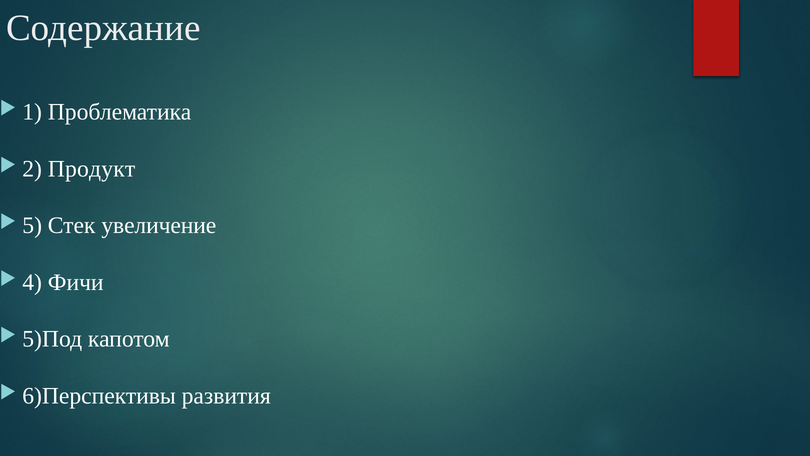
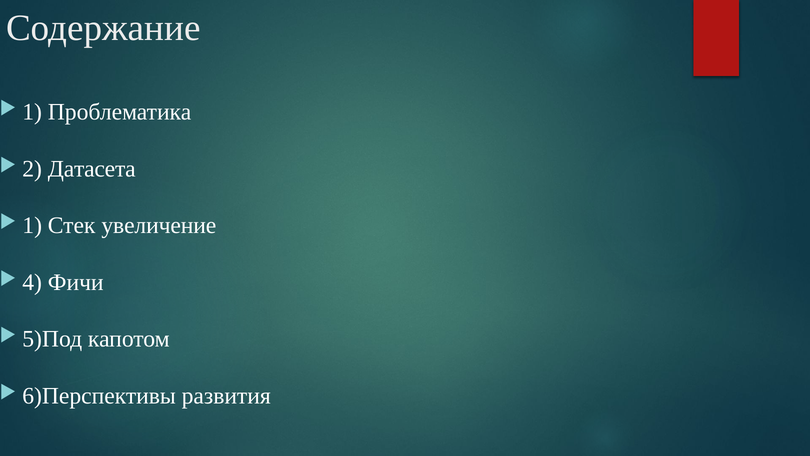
Продукт: Продукт -> Датасета (92, 169)
5: 5 -> 1 (32, 225)
